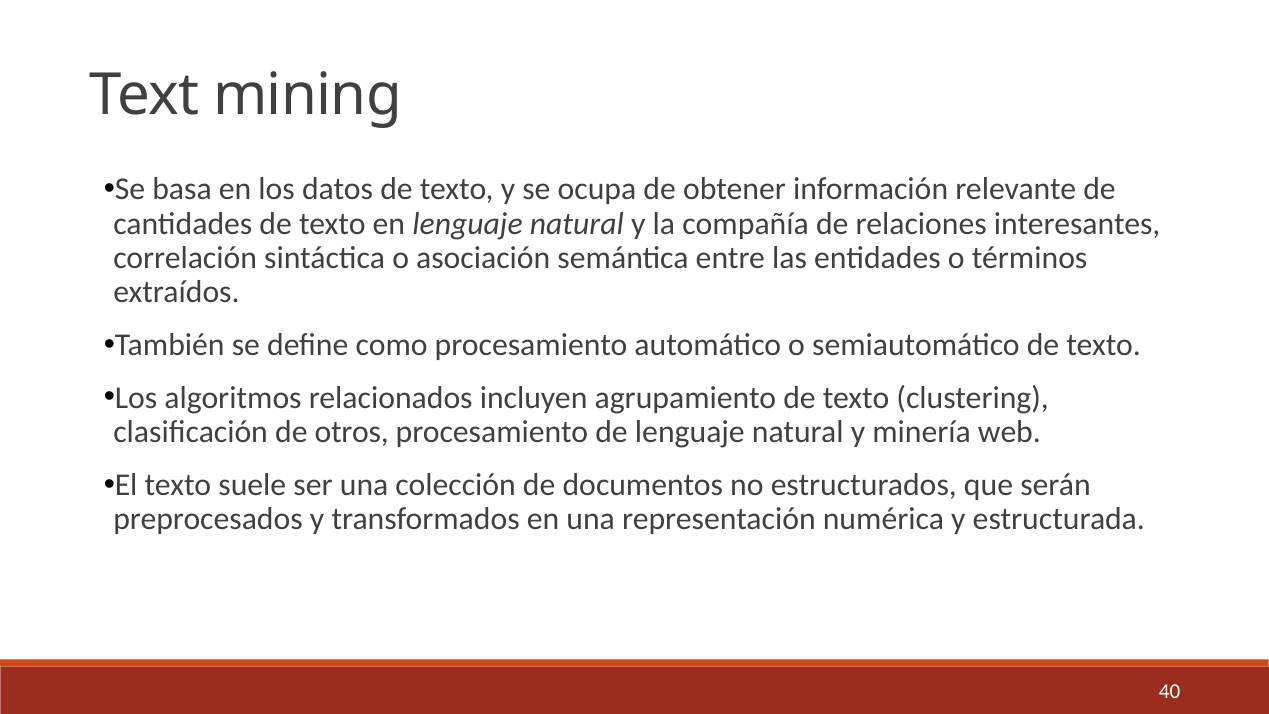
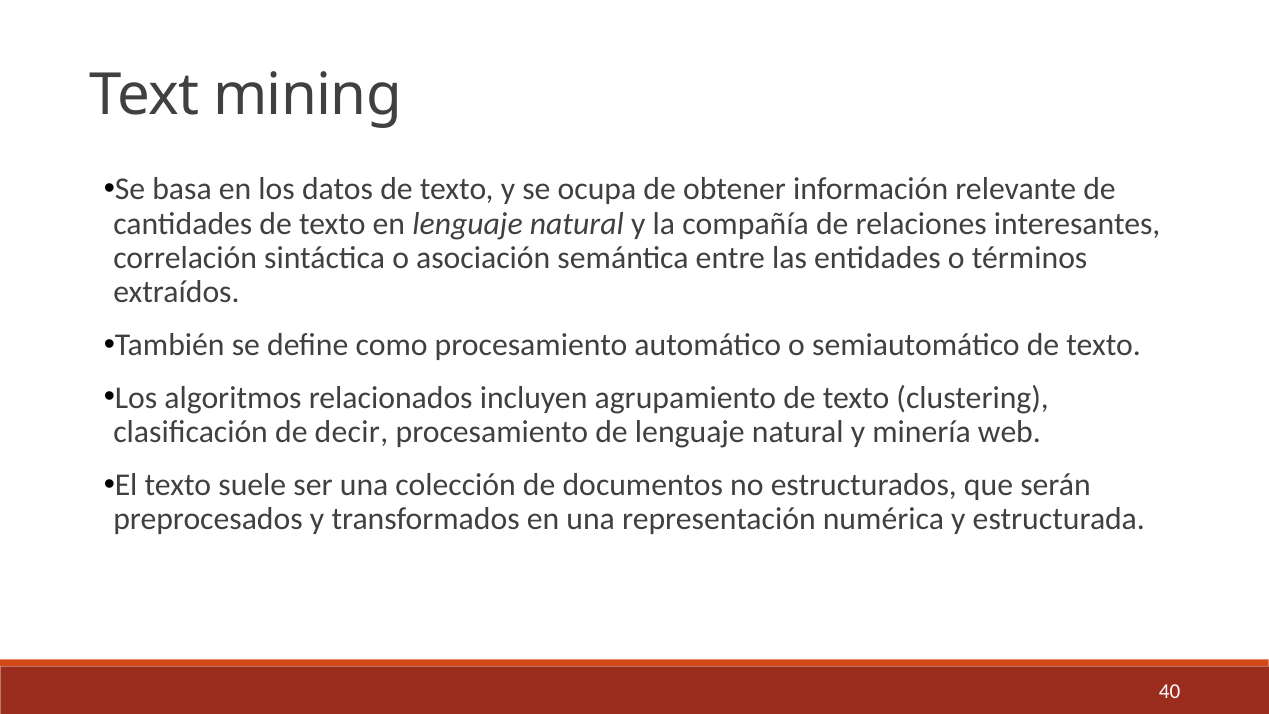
otros: otros -> decir (351, 432)
